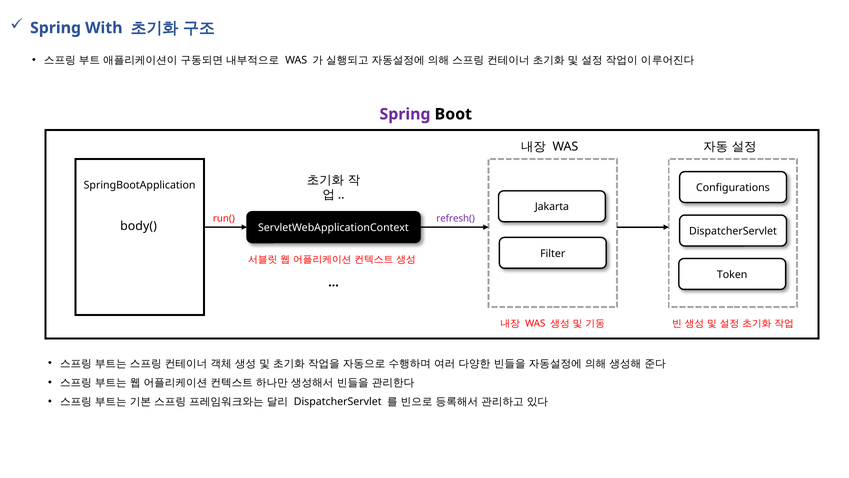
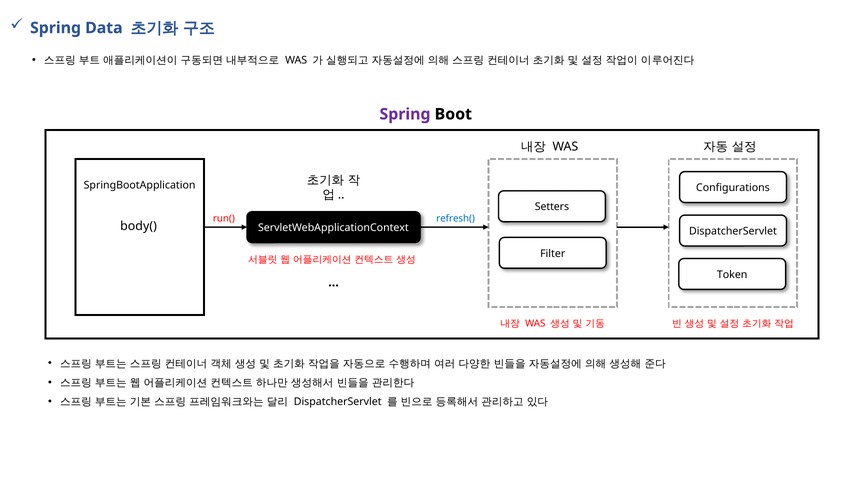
With: With -> Data (104, 28)
Jakarta: Jakarta -> Setters (552, 207)
refresh( colour: purple -> blue (456, 218)
